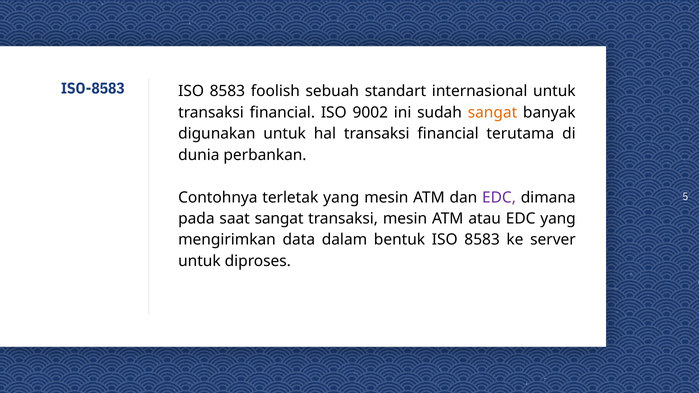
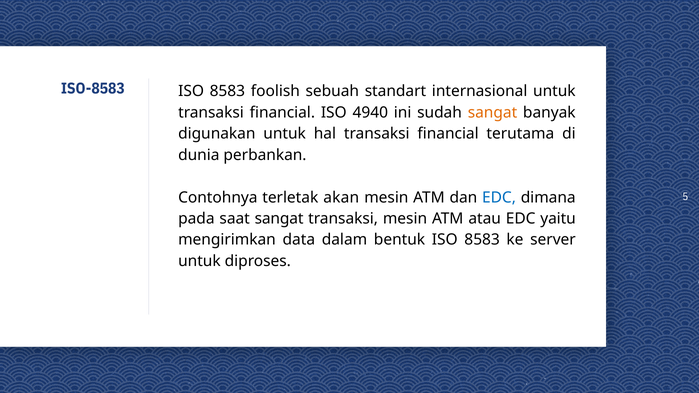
9002: 9002 -> 4940 (370, 113)
terletak yang: yang -> akan (341, 198)
EDC colour: purple -> blue (499, 198)
EDC yang: yang -> yaitu (558, 219)
